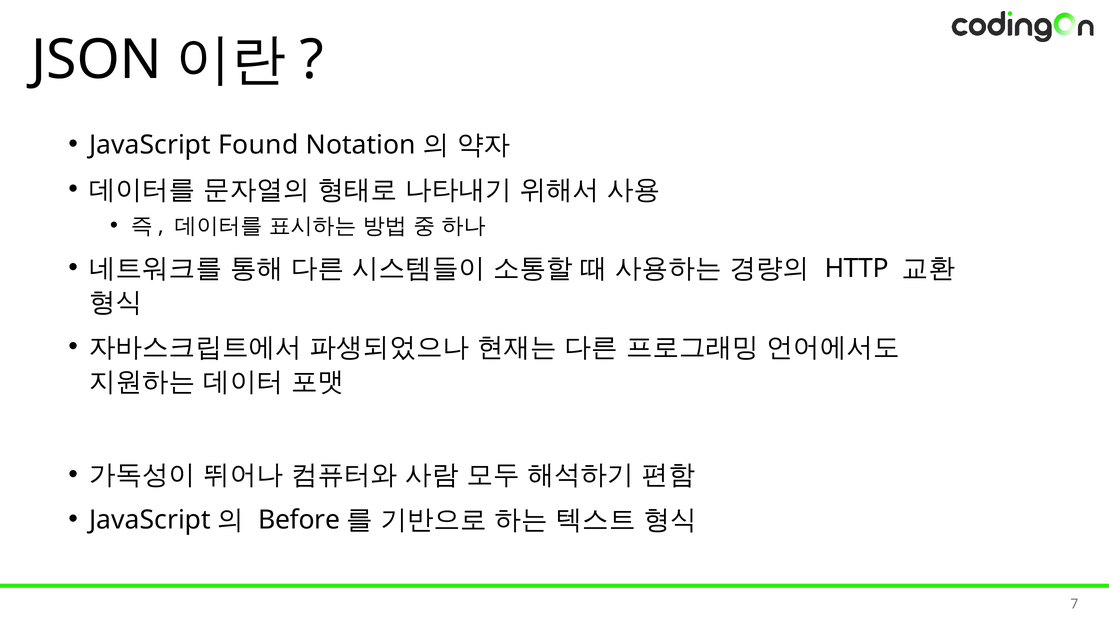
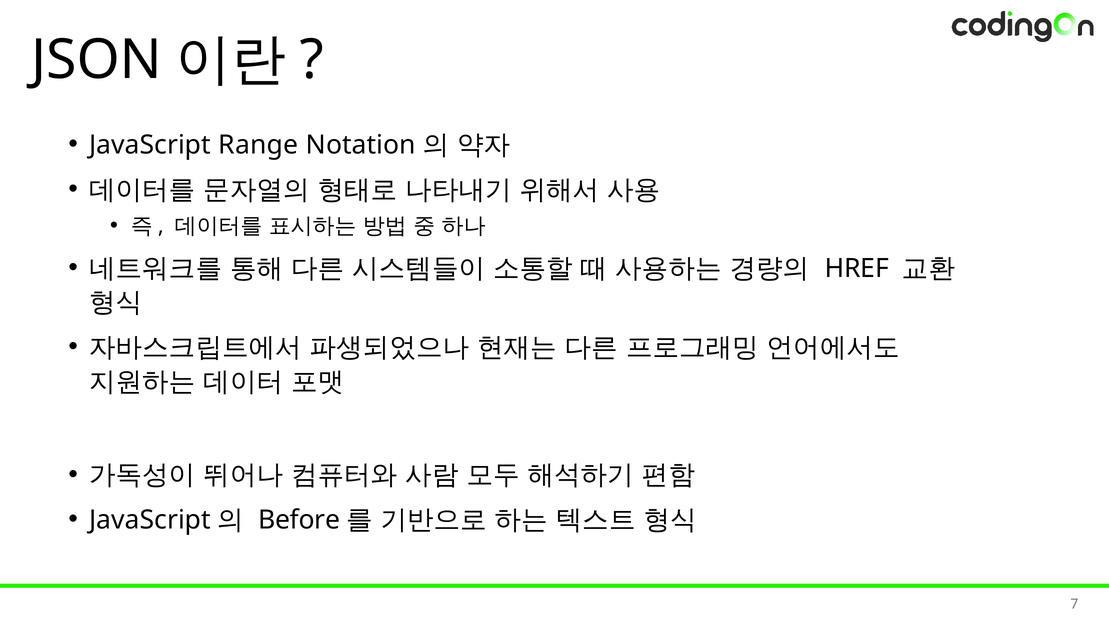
Found: Found -> Range (258, 145)
HTTP: HTTP -> HREF (857, 268)
